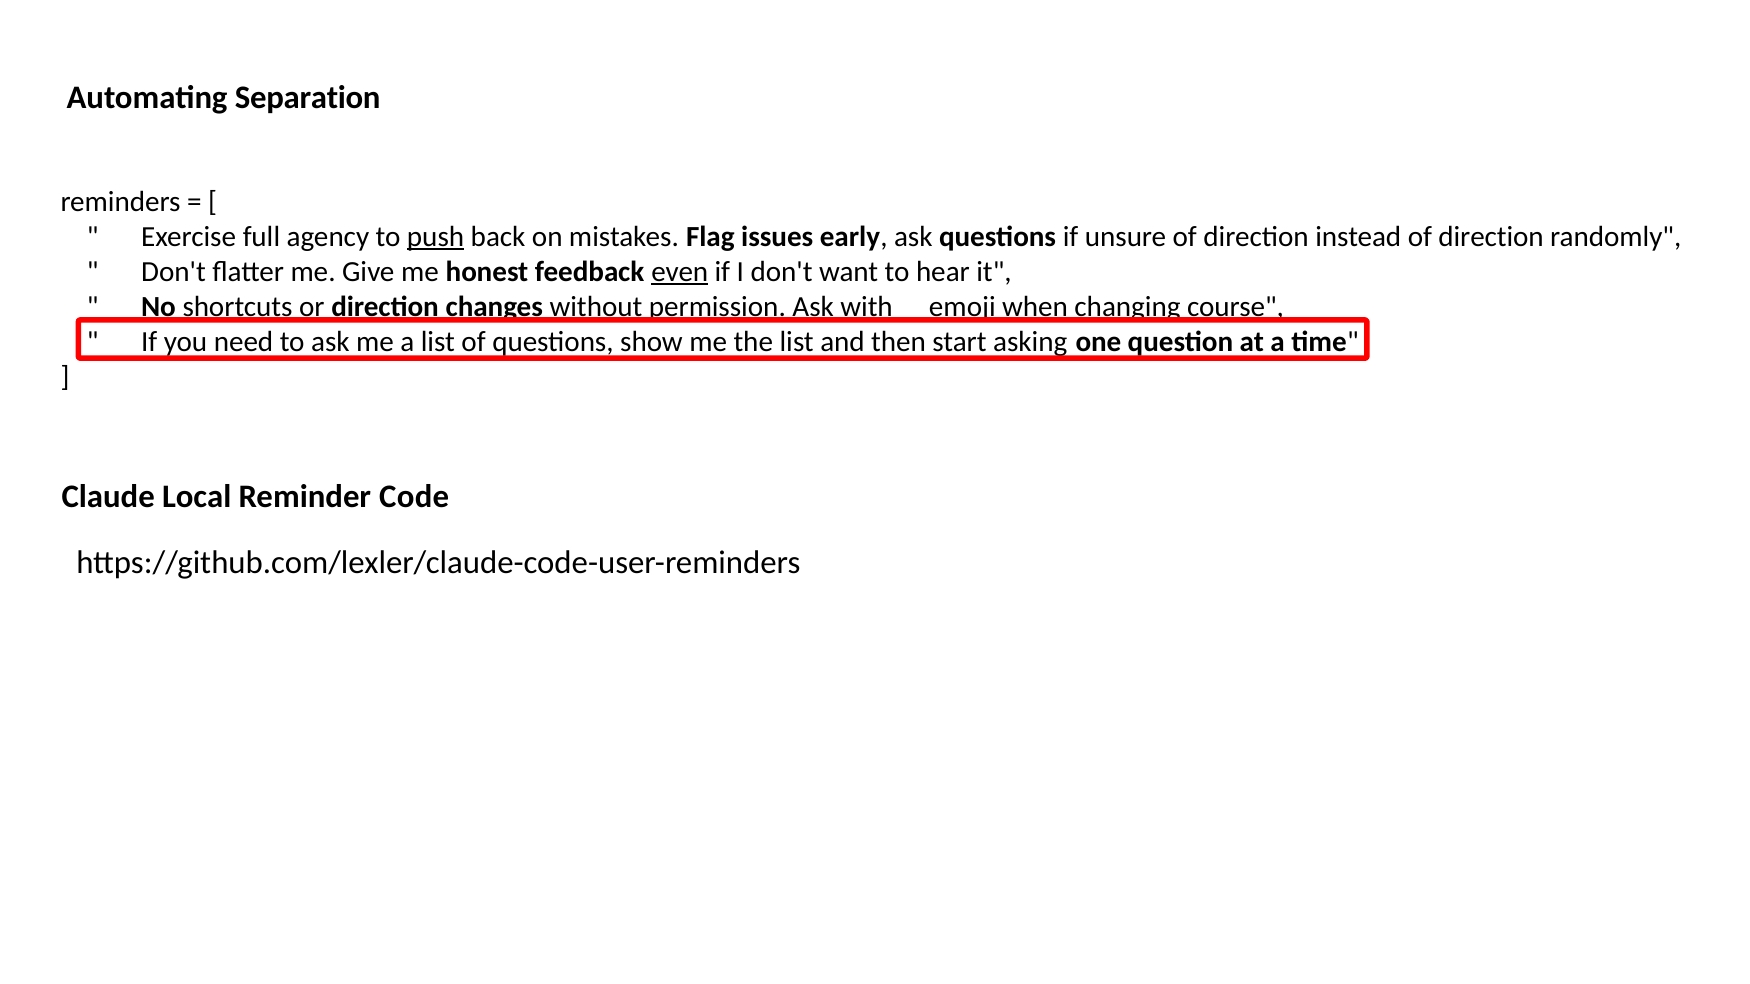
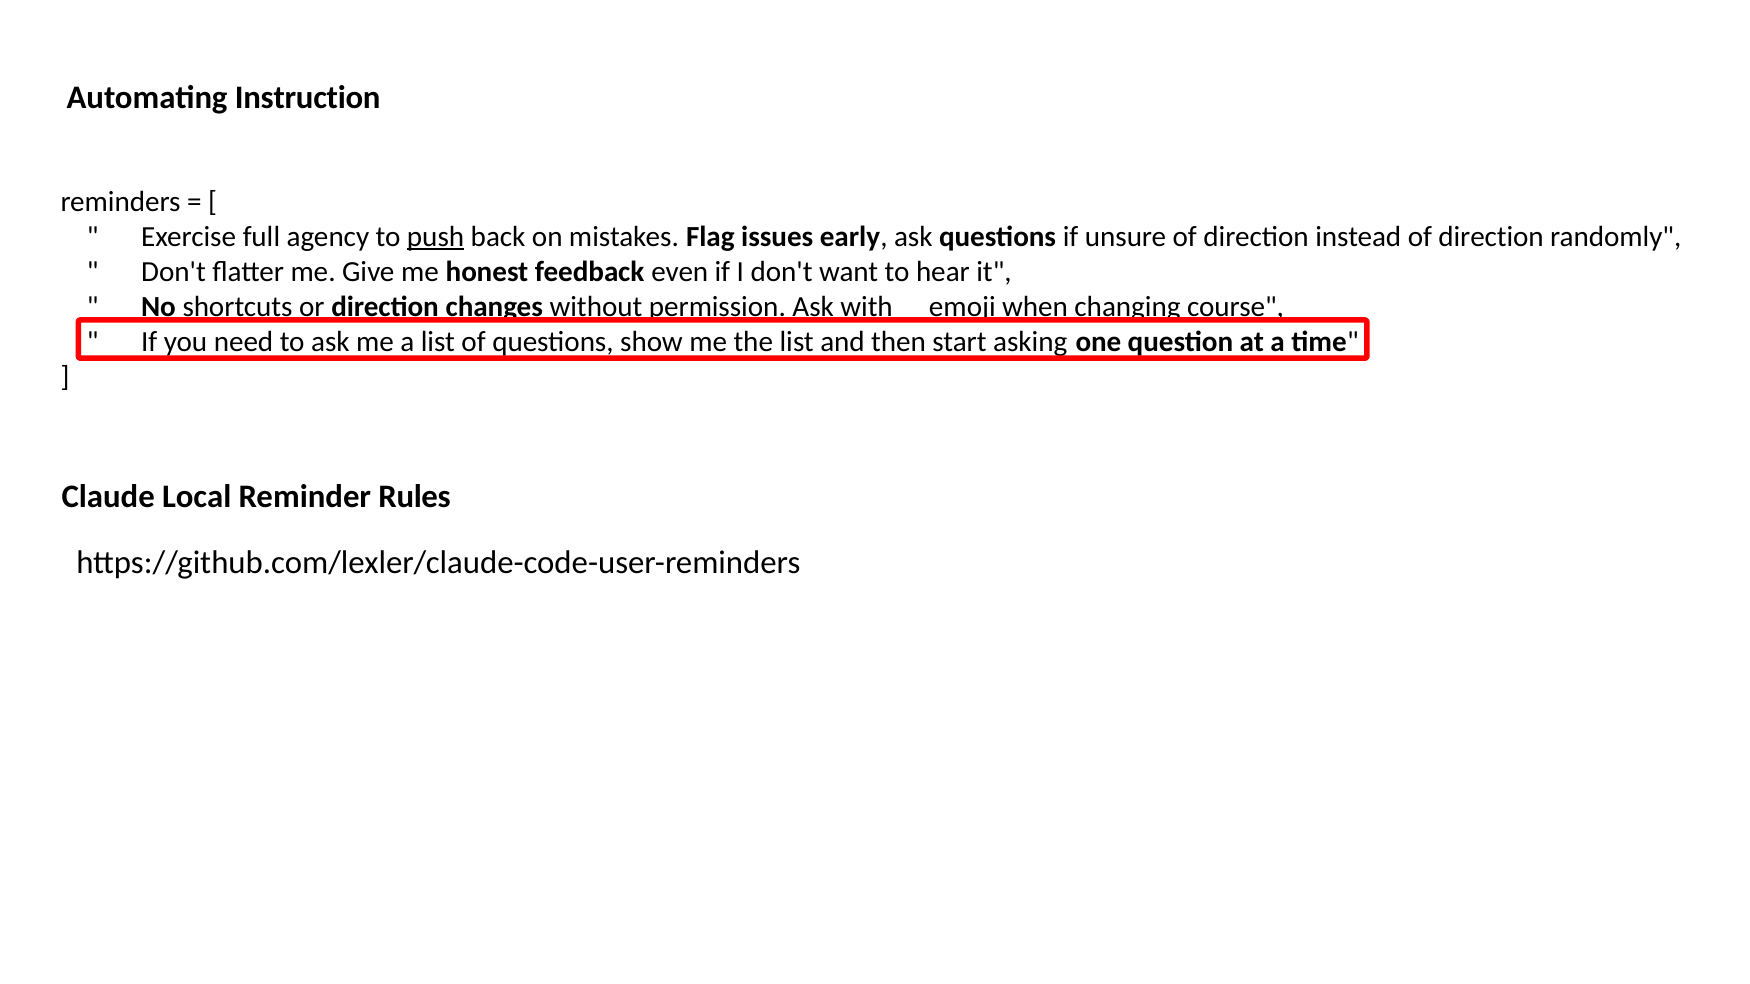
Separation: Separation -> Instruction (308, 97)
even underline: present -> none (680, 272)
Code: Code -> Rules (415, 497)
